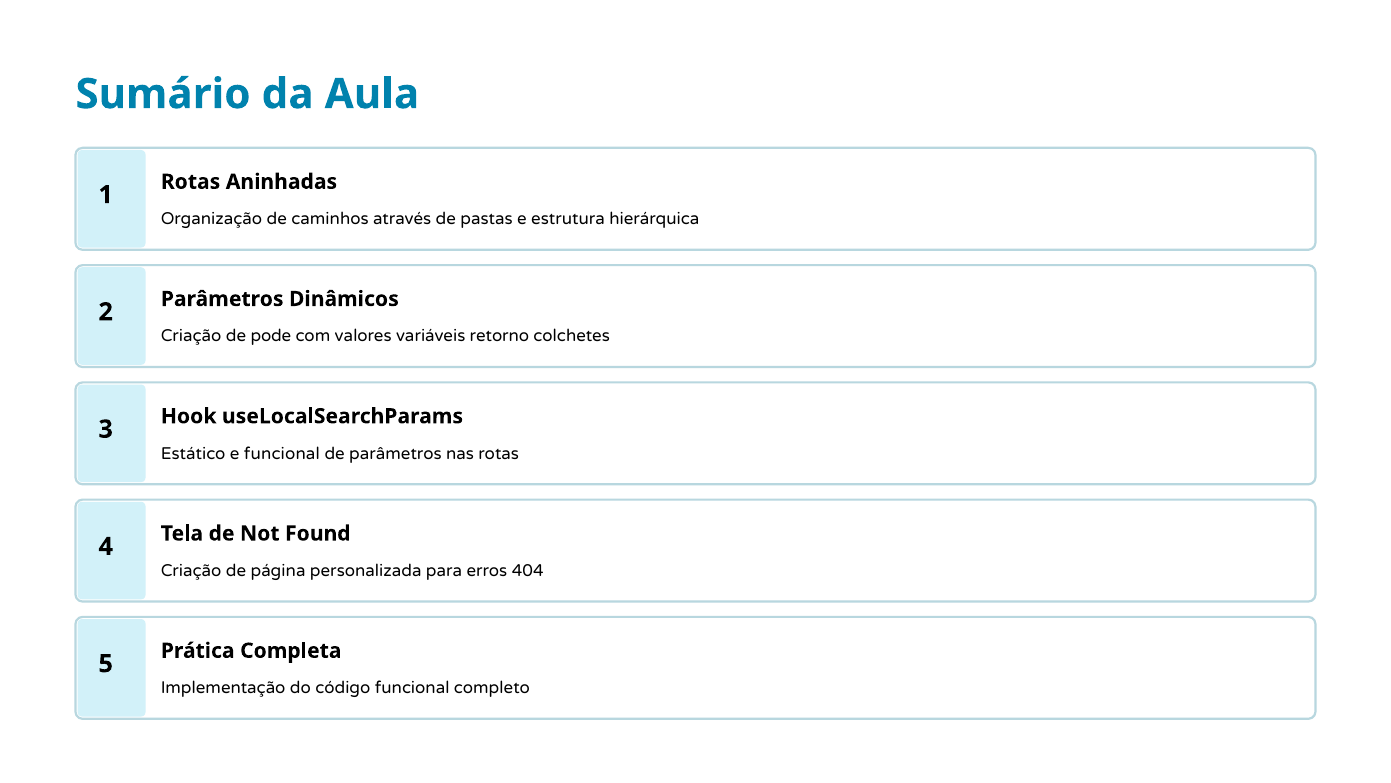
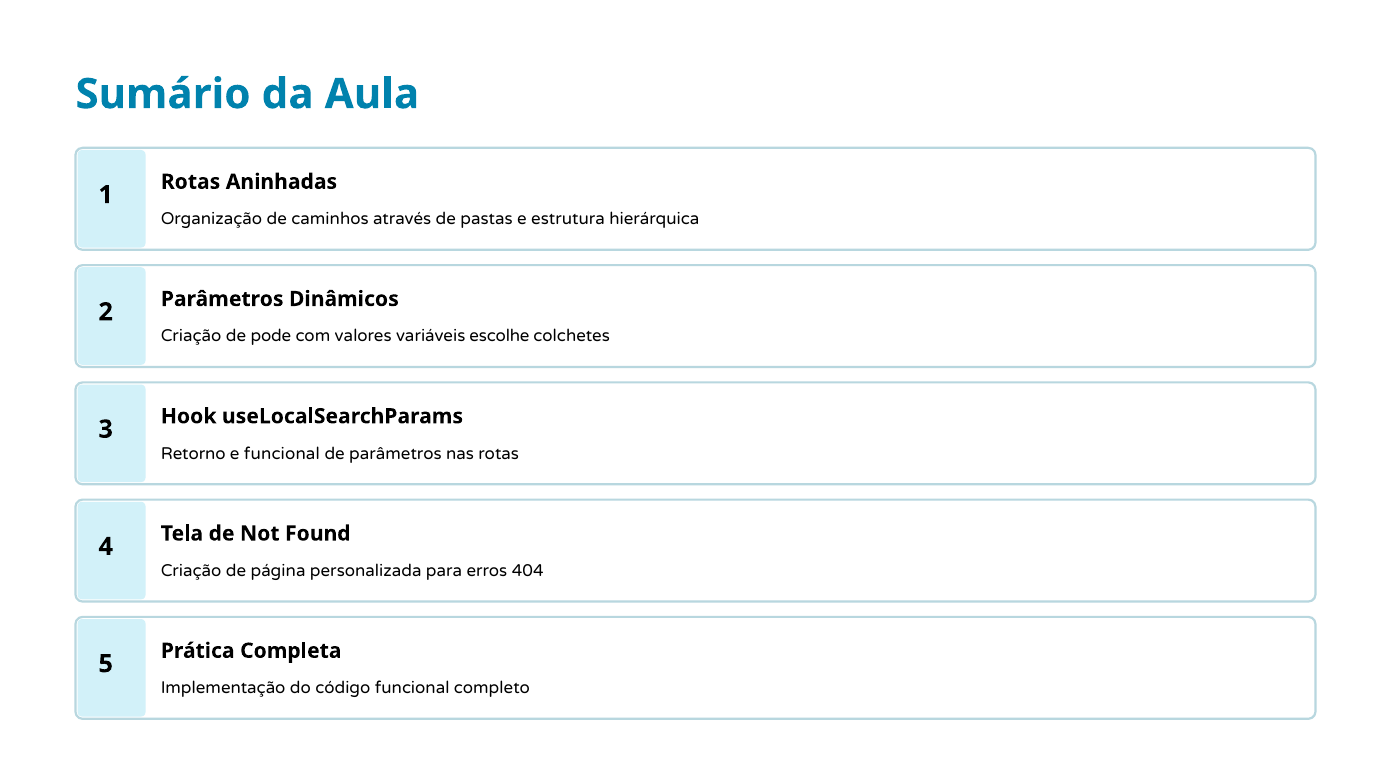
retorno: retorno -> escolhe (499, 336)
Estático: Estático -> Retorno (193, 453)
